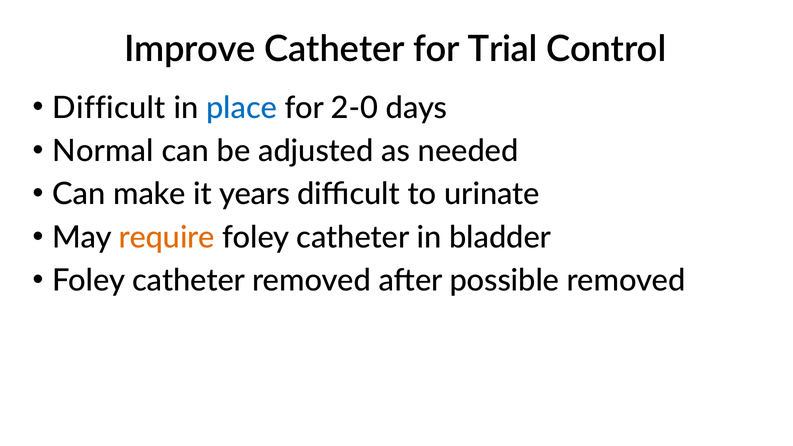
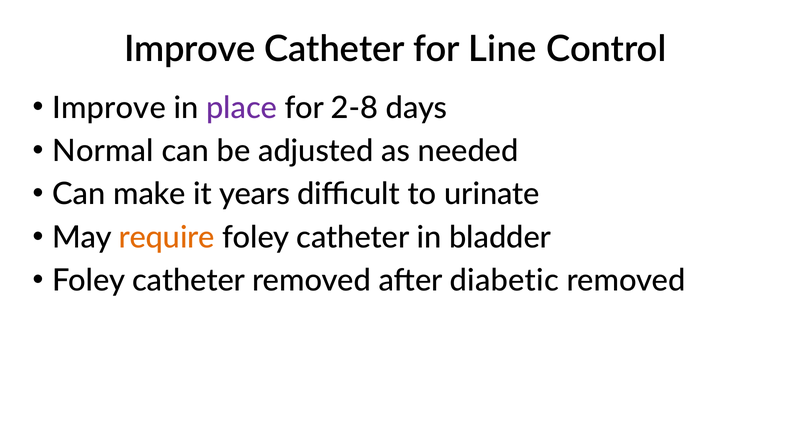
Trial: Trial -> Line (502, 49)
Difficult: Difficult -> Improve (109, 108)
place colour: blue -> purple (242, 108)
2-0: 2-0 -> 2-8 (355, 108)
possible: possible -> diabetic (504, 281)
